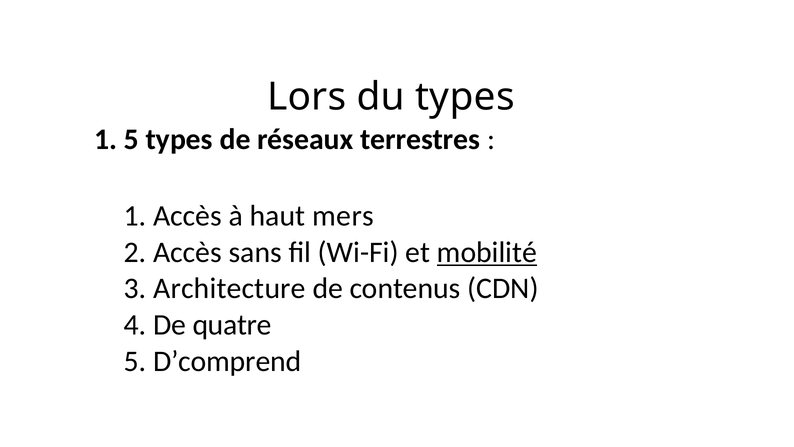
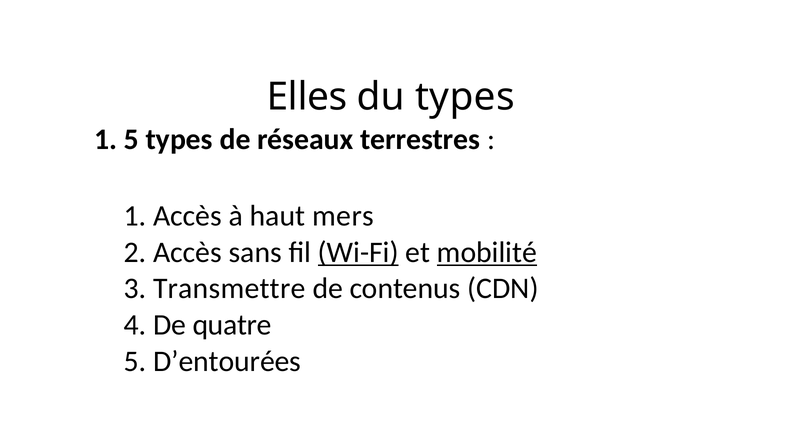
Lors: Lors -> Elles (307, 97)
Wi-Fi underline: none -> present (358, 252)
Architecture: Architecture -> Transmettre (229, 288)
D’comprend: D’comprend -> D’entourées (227, 361)
